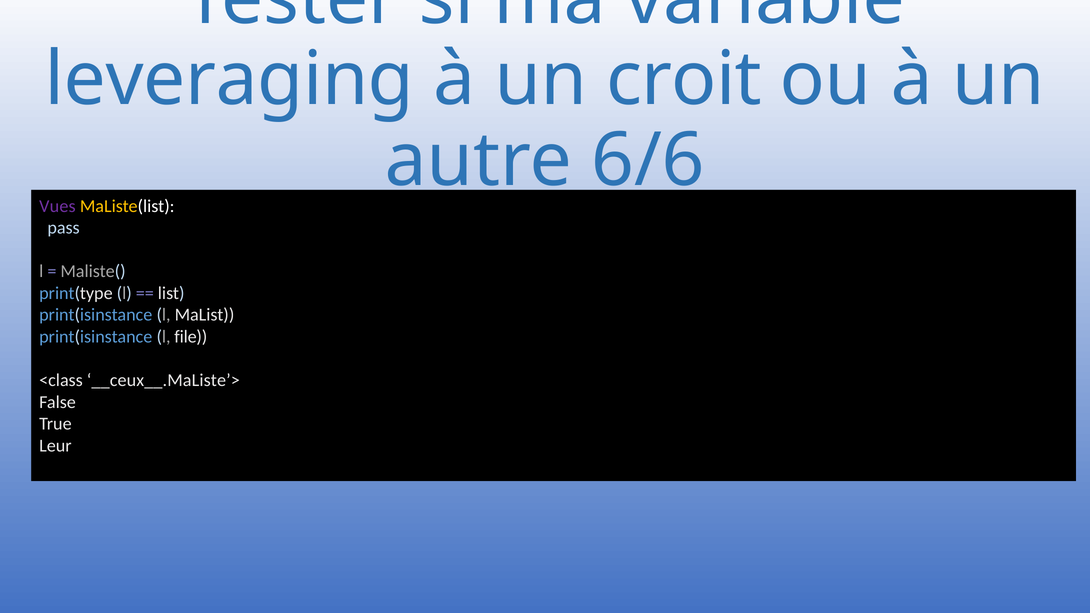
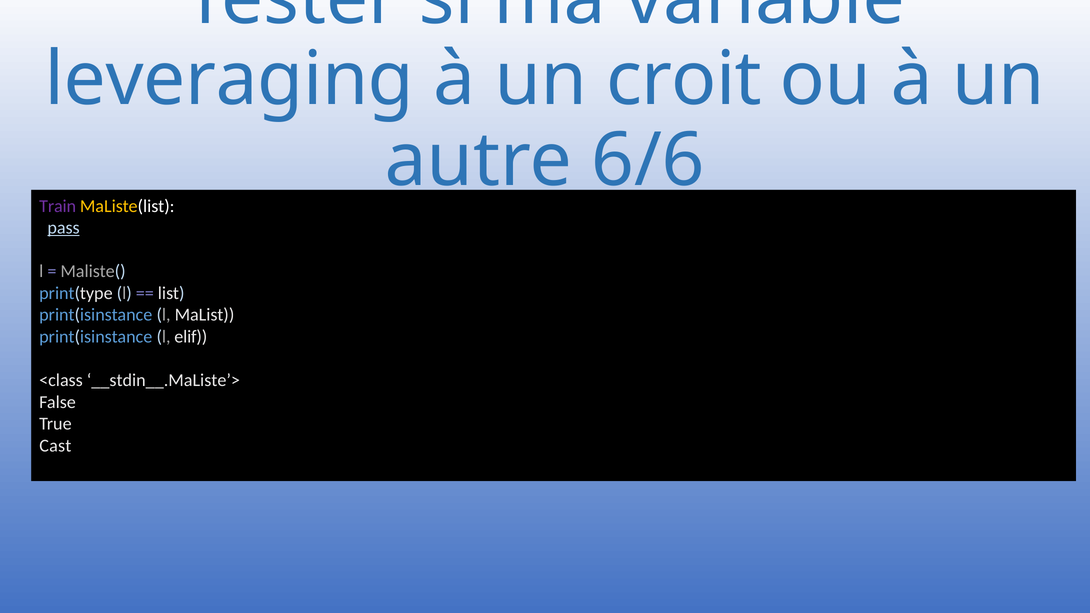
Vues: Vues -> Train (58, 206)
pass underline: none -> present (64, 228)
file: file -> elif (191, 337)
__ceux__.MaListe’>: __ceux__.MaListe’> -> __stdin__.MaListe’> (163, 380)
Leur: Leur -> Cast (55, 446)
